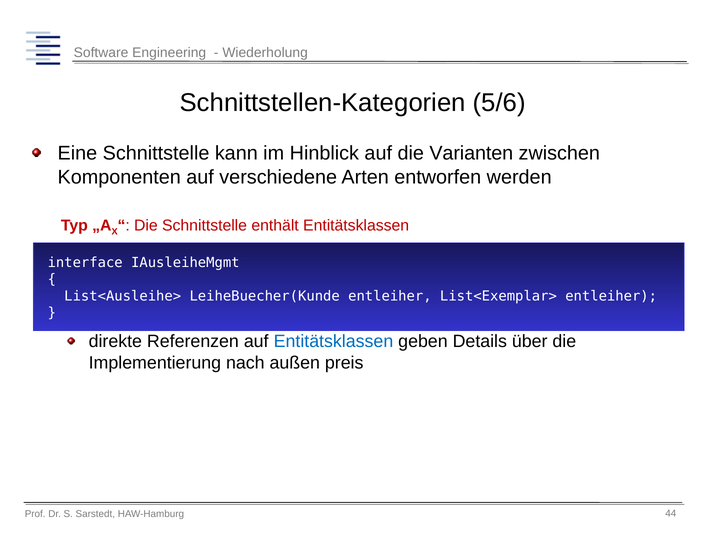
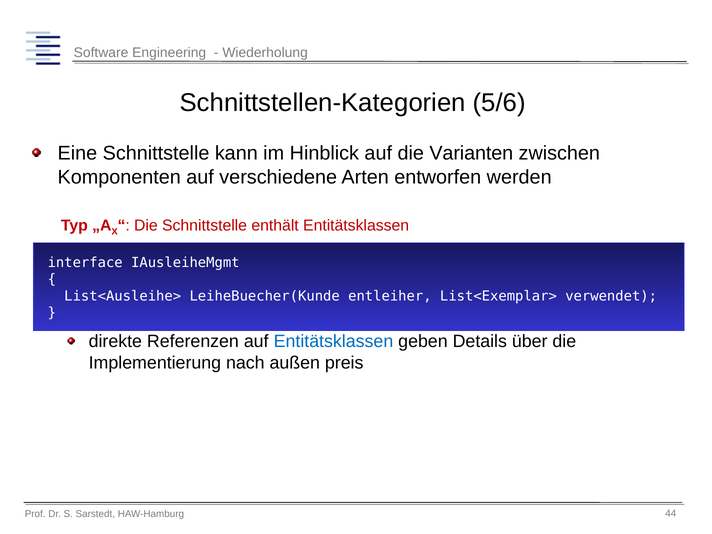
List<Exemplar> entleiher: entleiher -> verwendet (611, 296)
